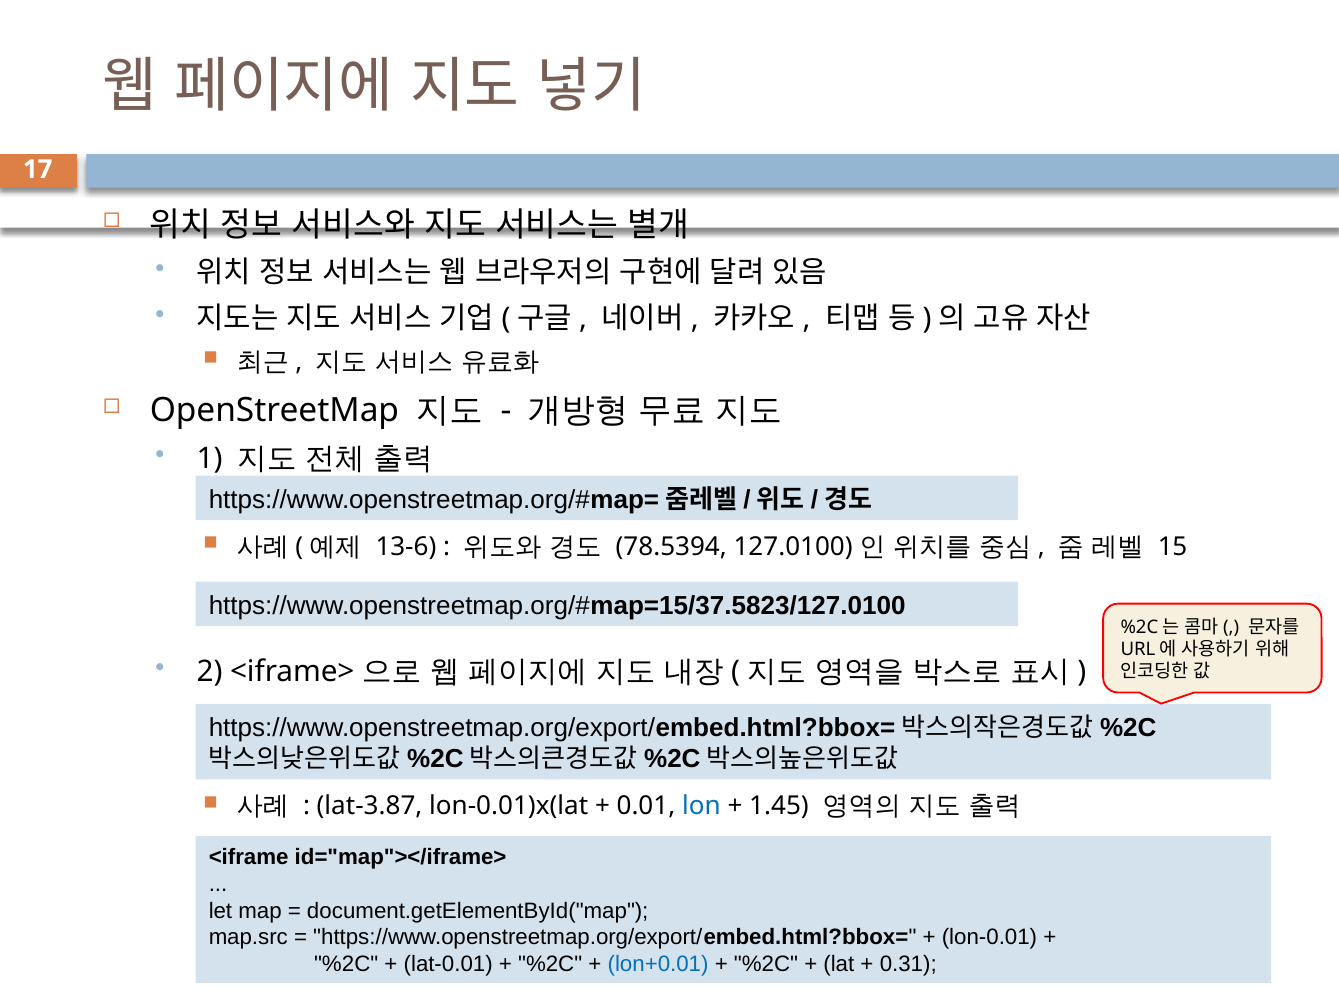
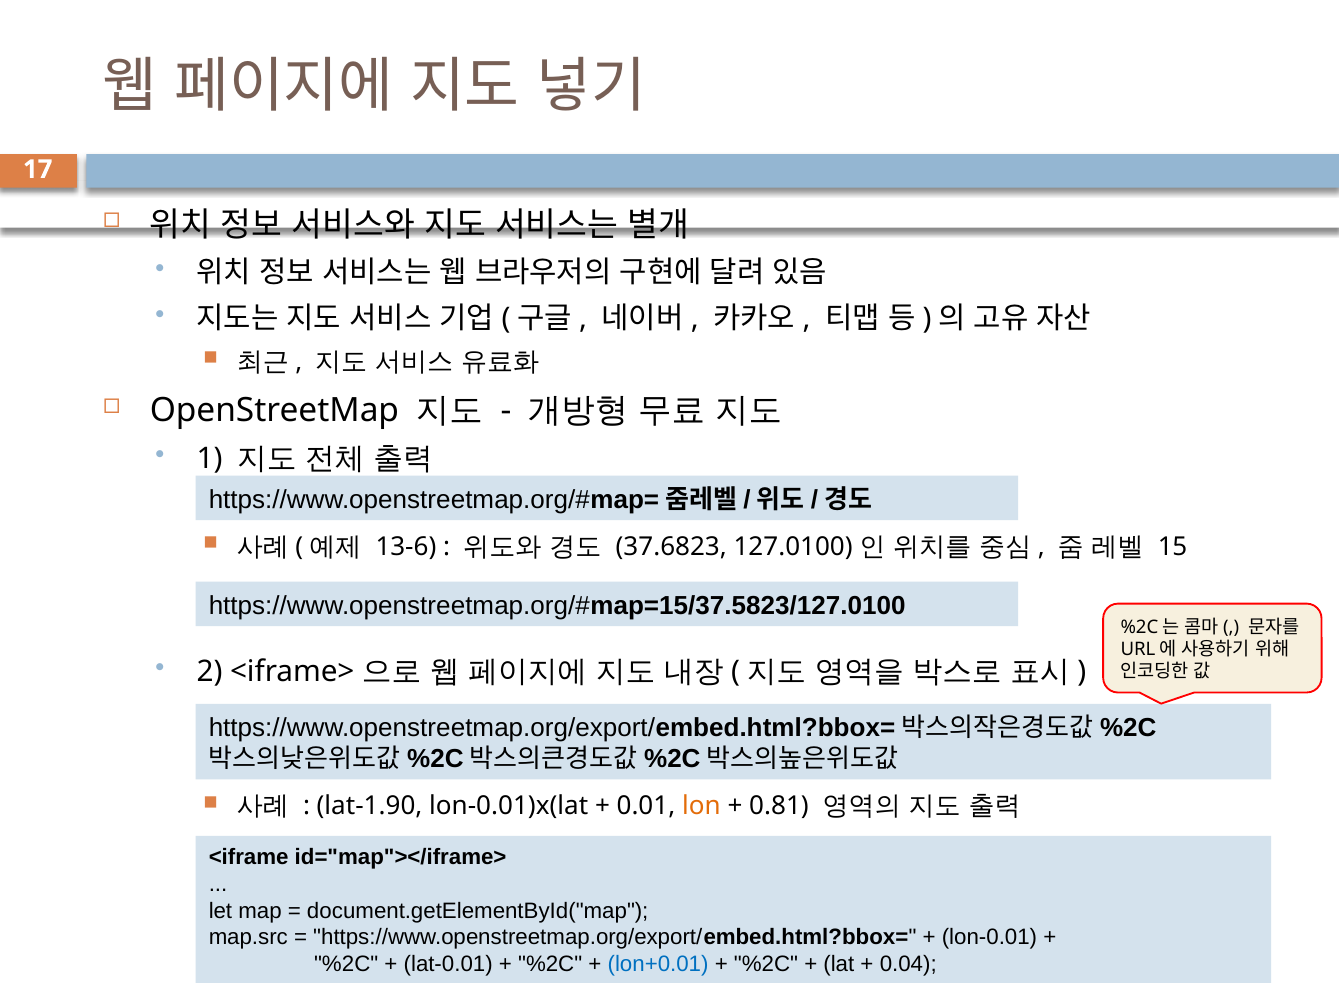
78.5394: 78.5394 -> 37.6823 (671, 547)
lat-3.87: lat-3.87 -> lat-1.90 (370, 806)
lon colour: blue -> orange (701, 806)
1.45: 1.45 -> 0.81 (779, 806)
0.31: 0.31 -> 0.04 (908, 965)
